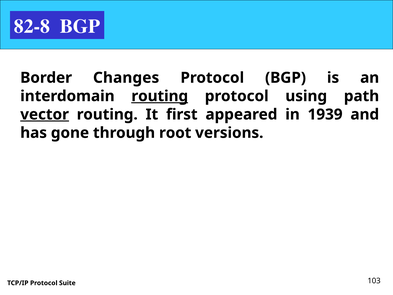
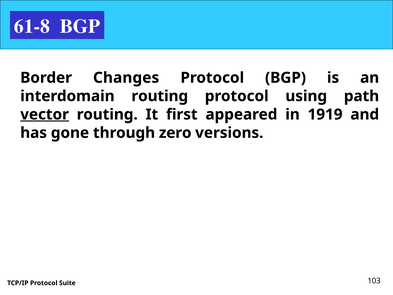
82-8: 82-8 -> 61-8 (32, 26)
routing underline: present -> none (160, 96)
1939: 1939 -> 1919 (325, 114)
root: root -> zero (175, 133)
